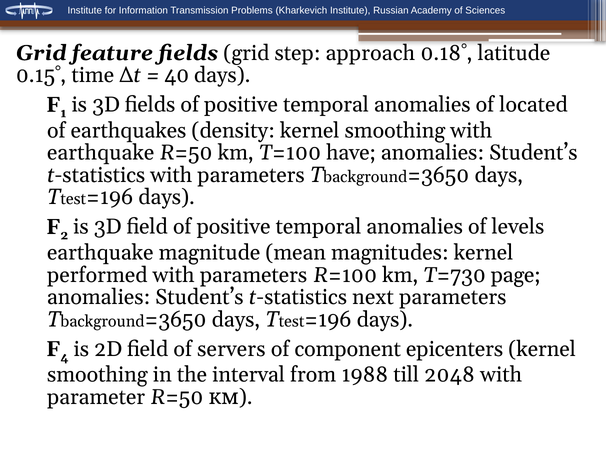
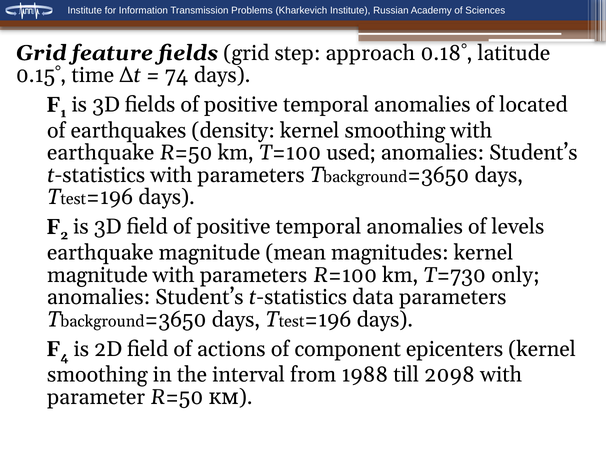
40: 40 -> 74 (177, 75)
have: have -> used (351, 153)
performed: performed -> magnitude (97, 275)
page: page -> only (516, 275)
next: next -> data (373, 297)
servers: servers -> actions (231, 349)
2048: 2048 -> 2098 (450, 375)
